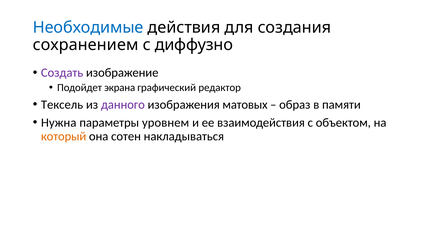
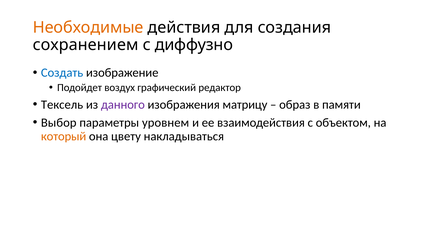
Необходимые colour: blue -> orange (88, 27)
Создать colour: purple -> blue (62, 73)
экрана: экрана -> воздух (120, 88)
матовых: матовых -> матрицу (245, 105)
Нужна: Нужна -> Выбор (59, 123)
сотен: сотен -> цвету (126, 136)
